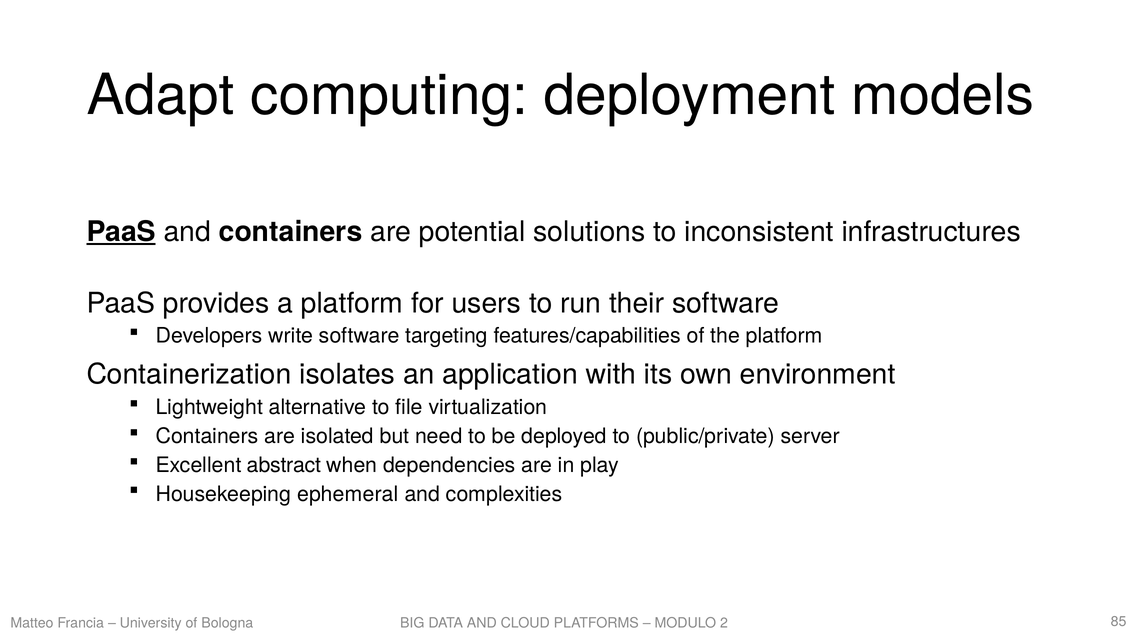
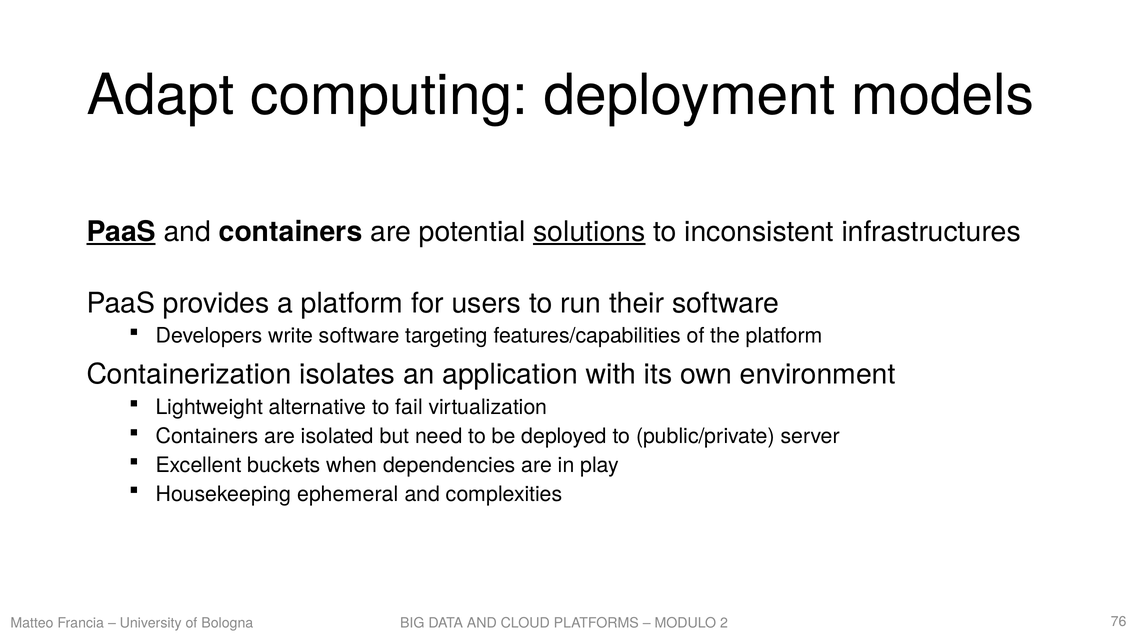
solutions underline: none -> present (589, 232)
file: file -> fail (409, 407)
abstract: abstract -> buckets (284, 465)
85: 85 -> 76 (1119, 621)
